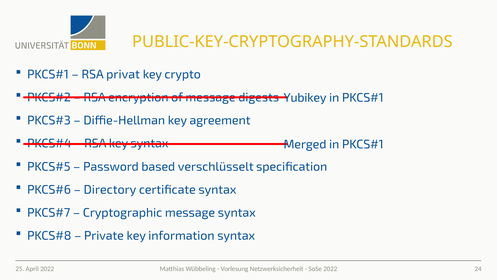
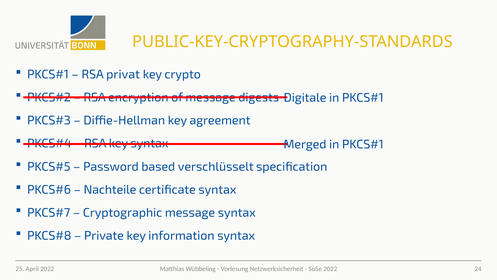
Yubikey: Yubikey -> Digitale (305, 98)
Directory: Directory -> Nachteile (110, 189)
